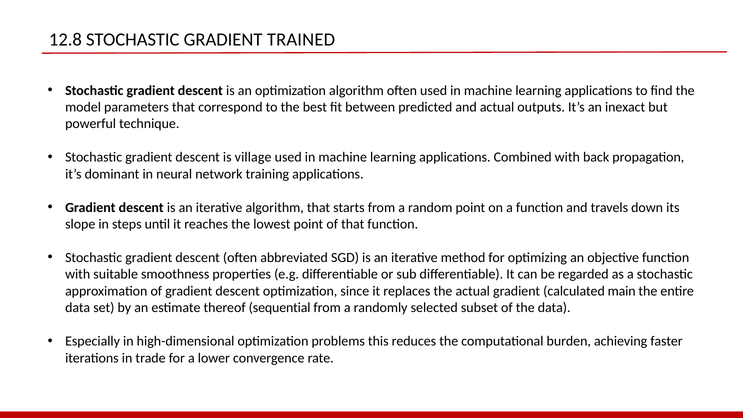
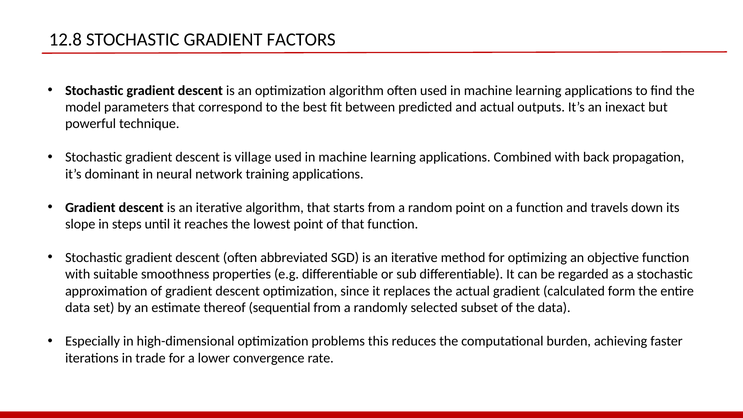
TRAINED: TRAINED -> FACTORS (301, 40)
main: main -> form (622, 291)
